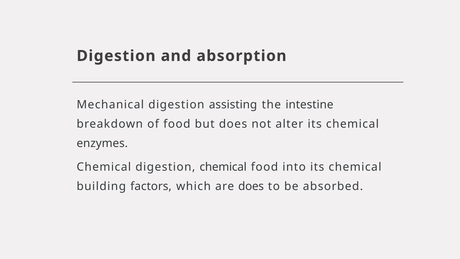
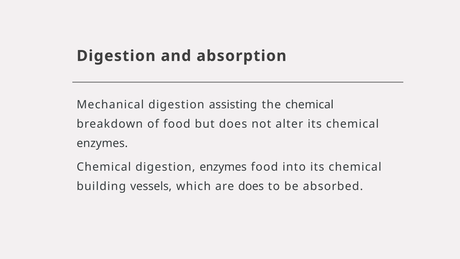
the intestine: intestine -> chemical (310, 105)
digestion chemical: chemical -> enzymes (223, 167)
factors: factors -> vessels (151, 186)
